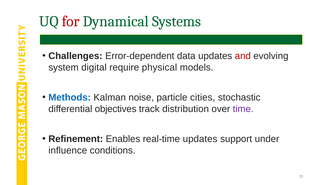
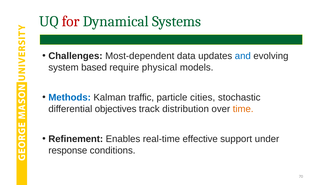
Error-dependent: Error-dependent -> Most-dependent (140, 56)
and colour: red -> blue (243, 56)
digital: digital -> based (94, 67)
noise: noise -> traffic (141, 97)
time colour: purple -> orange (243, 109)
real-time updates: updates -> effective (200, 138)
influence: influence -> response (68, 150)
